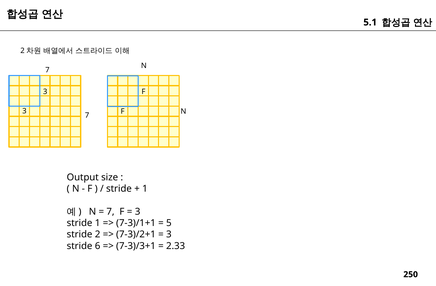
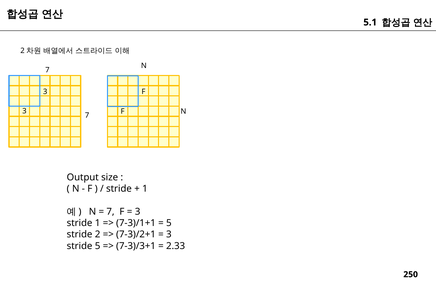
stride 6: 6 -> 5 (98, 246)
